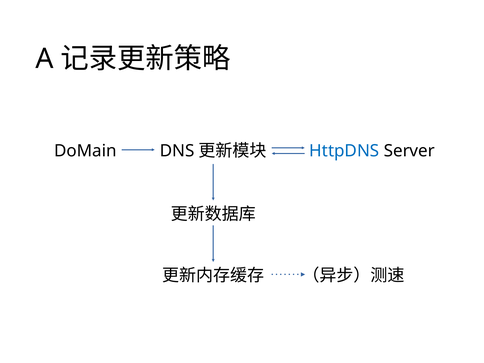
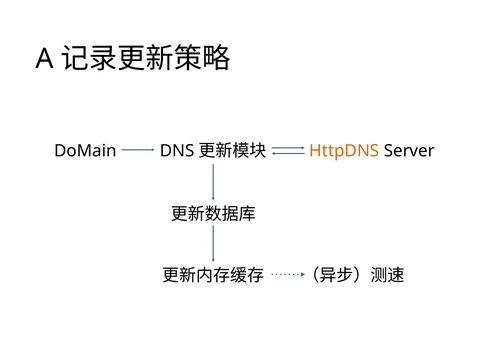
HttpDNS colour: blue -> orange (344, 151)
